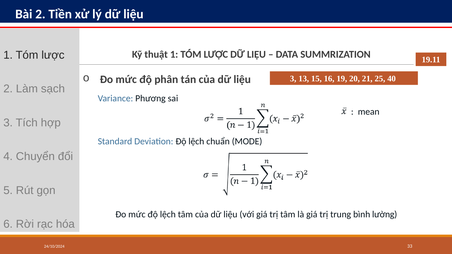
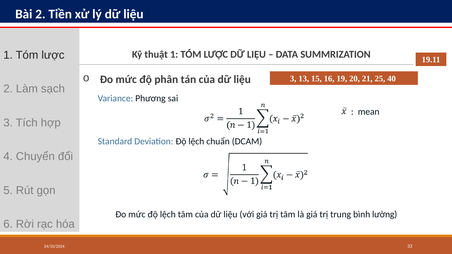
MODE: MODE -> DCAM (247, 141)
